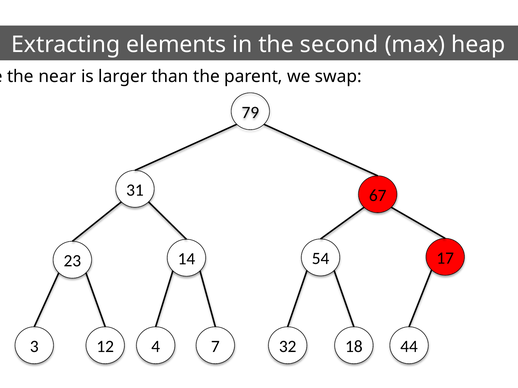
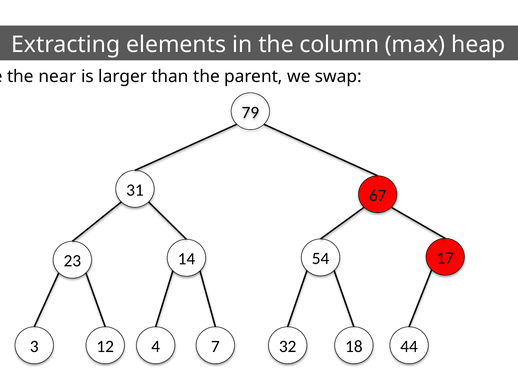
second: second -> column (339, 45)
